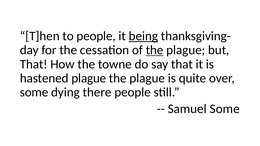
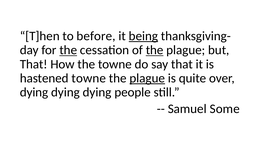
to people: people -> before (96, 36)
the underline: none -> present (68, 50)
hastened plague: plague -> towne (89, 78)
plague underline: none -> present (147, 78)
some: some -> dying (34, 92)
there: there -> dying (97, 92)
